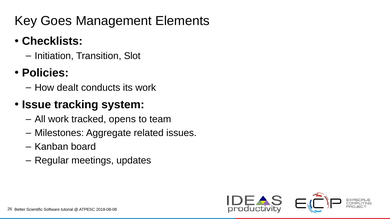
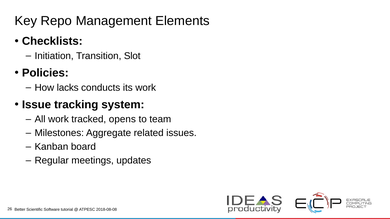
Goes: Goes -> Repo (56, 21)
dealt: dealt -> lacks (68, 88)
